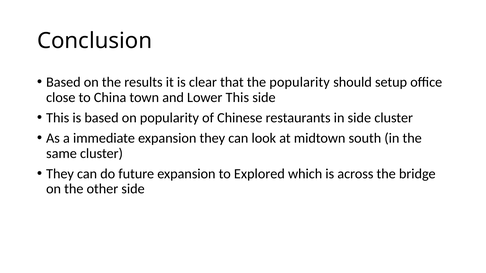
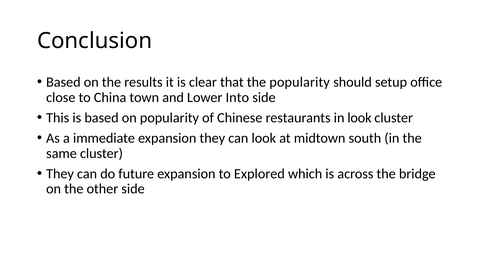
Lower This: This -> Into (237, 97)
in side: side -> look (359, 118)
